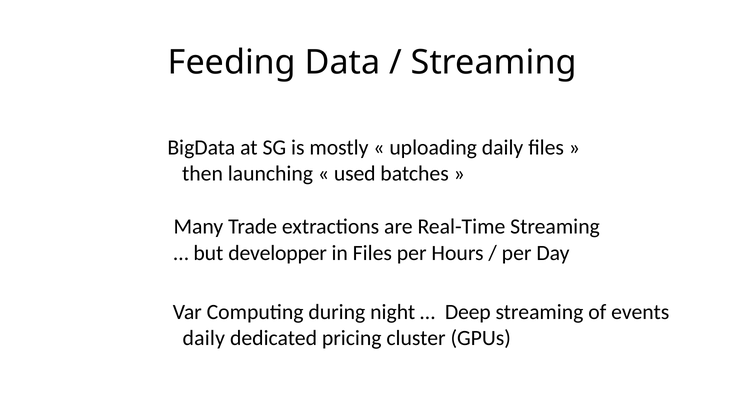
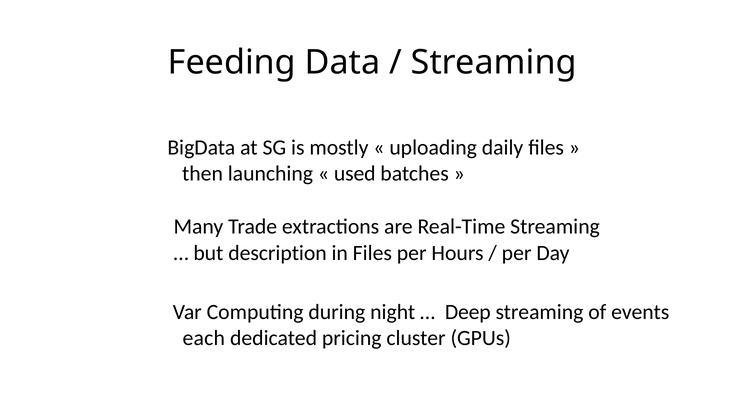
developper: developper -> description (278, 253)
daily: daily -> each (204, 338)
